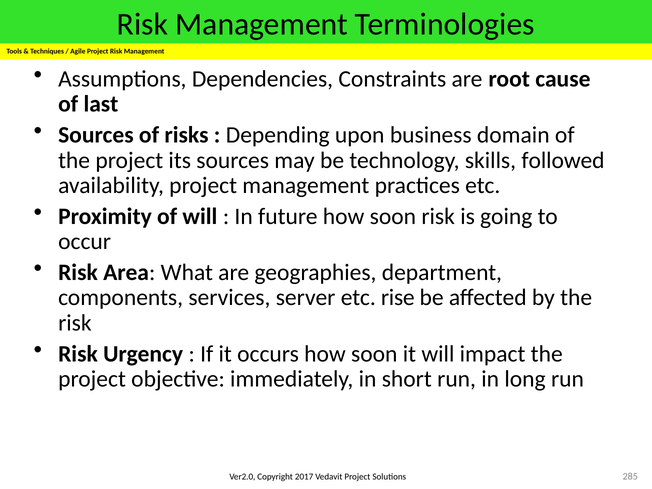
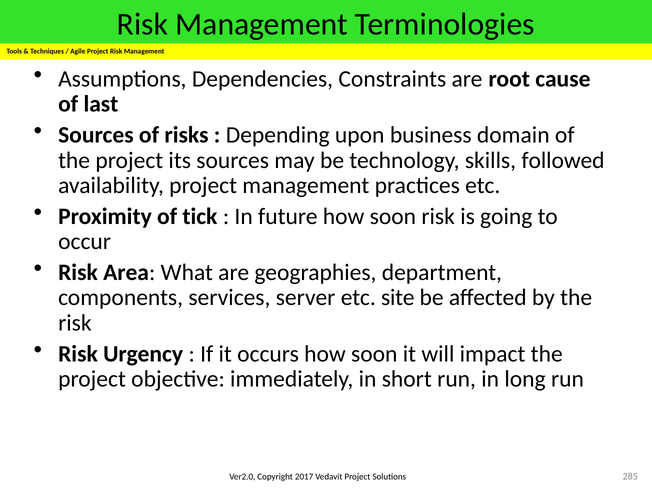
of will: will -> tick (200, 216)
rise: rise -> site (398, 298)
